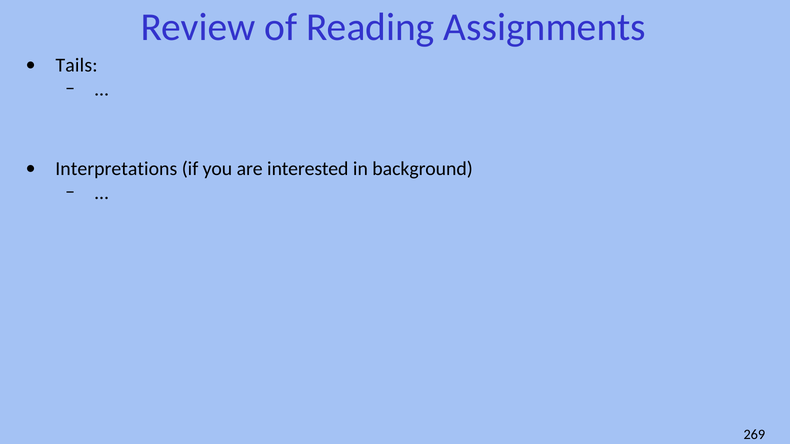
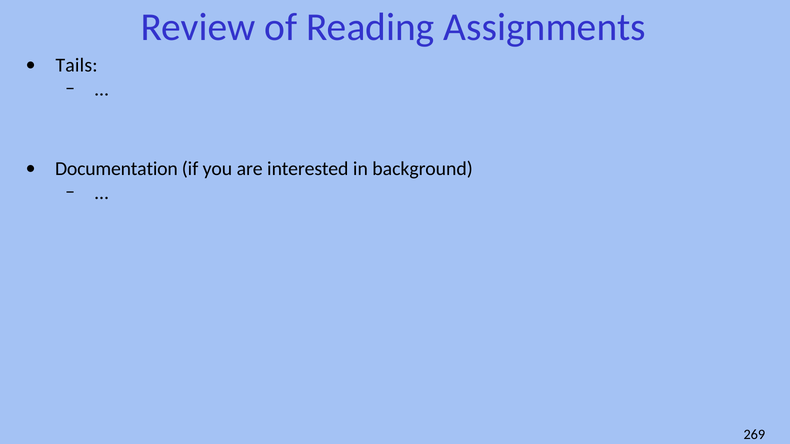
Interpretations: Interpretations -> Documentation (116, 169)
